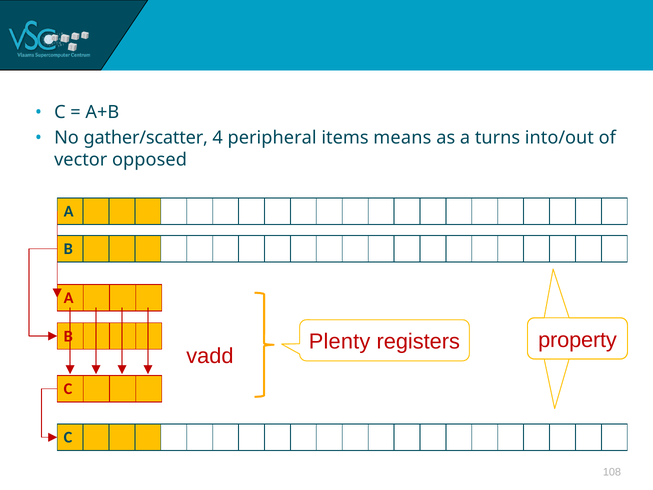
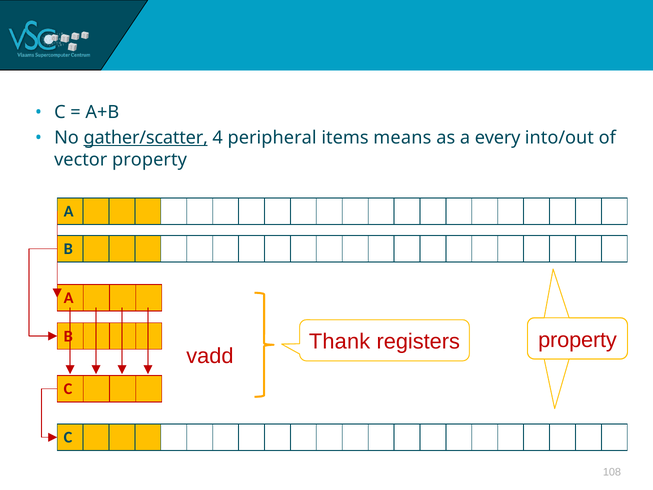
gather/scatter underline: none -> present (146, 138)
turns: turns -> every (498, 138)
vector opposed: opposed -> property (149, 160)
Plenty: Plenty -> Thank (340, 342)
